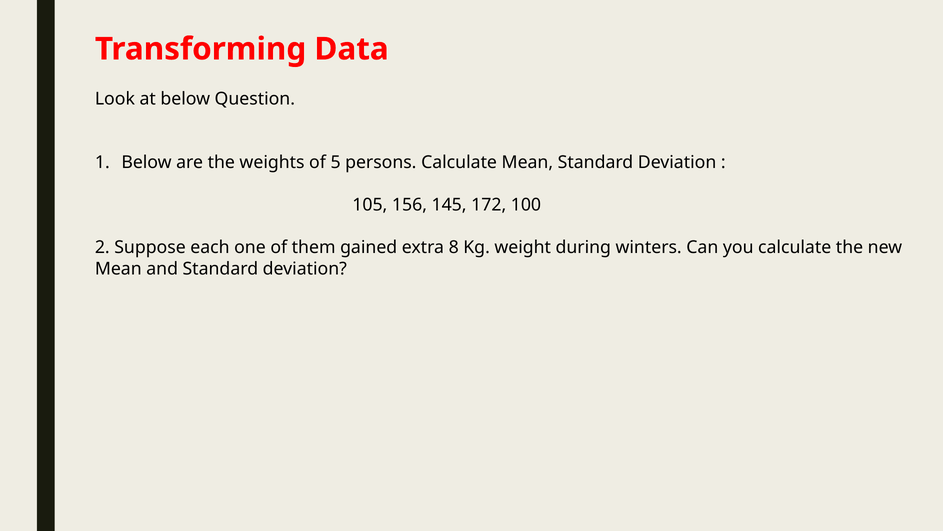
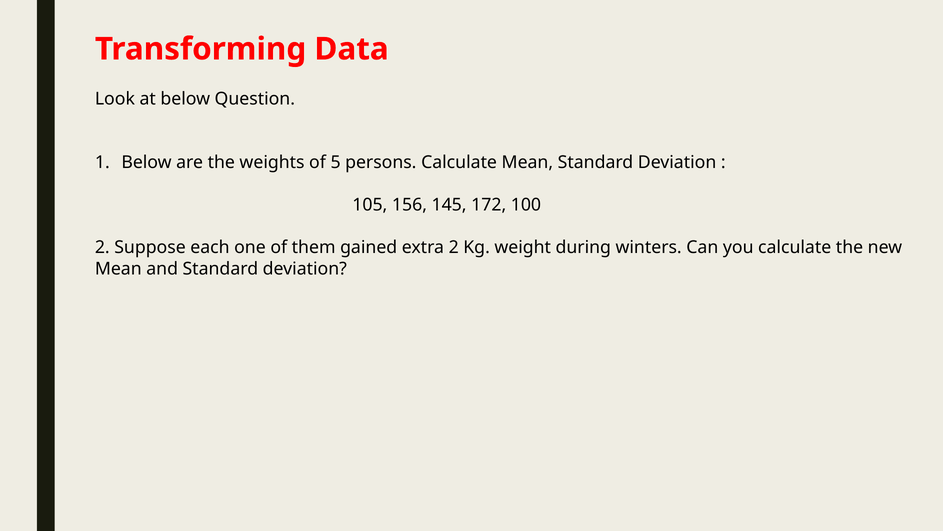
extra 8: 8 -> 2 (454, 247)
